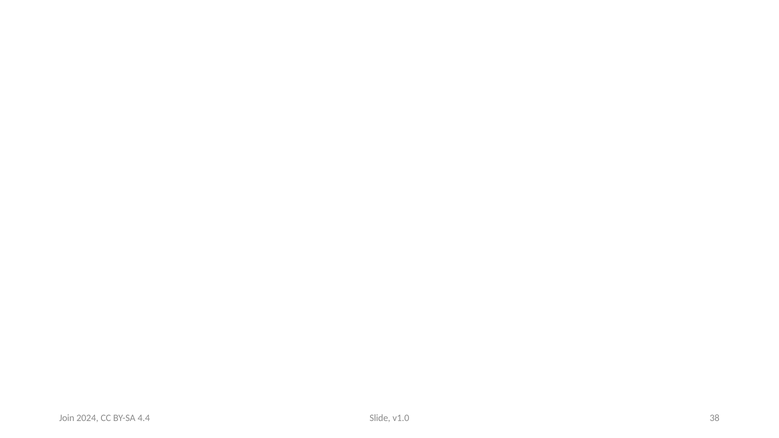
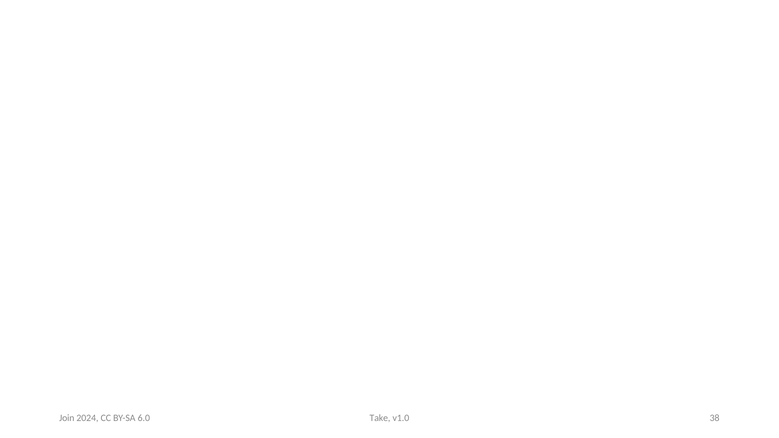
Slide: Slide -> Take (380, 418)
4.4: 4.4 -> 6.0 (144, 418)
